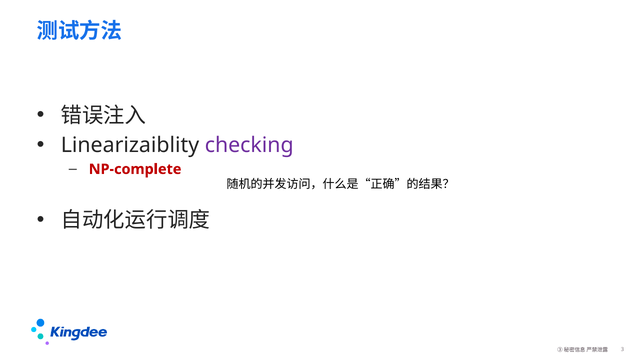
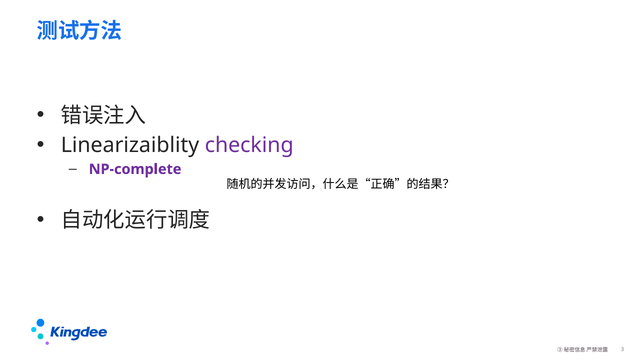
NP-complete colour: red -> purple (135, 169)
